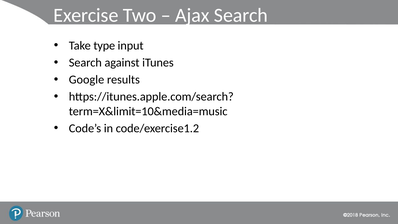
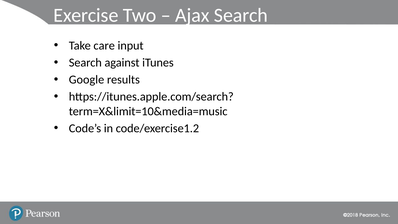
type: type -> care (104, 46)
